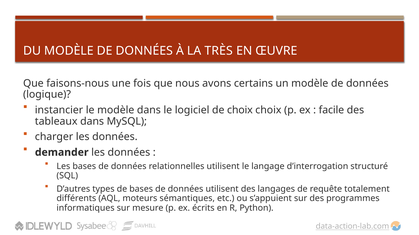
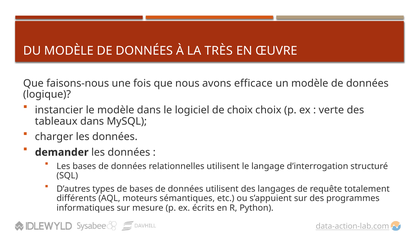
certains: certains -> efficace (253, 84)
facile: facile -> verte (331, 110)
